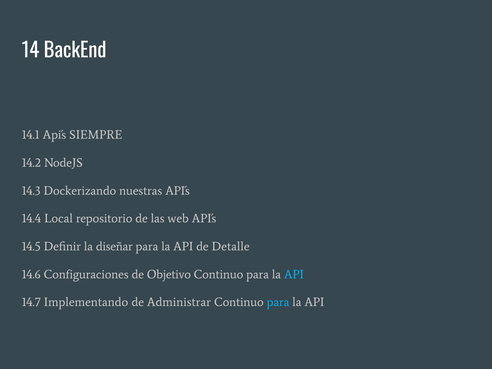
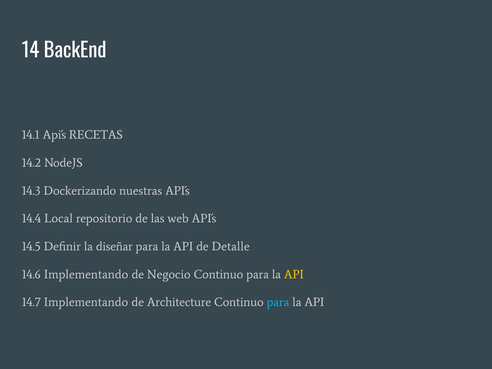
SIEMPRE: SIEMPRE -> RECETAS (96, 135)
14.6 Configuraciones: Configuraciones -> Implementando (86, 274)
Objetivo: Objetivo -> Negocio (169, 274)
API colour: light blue -> yellow (294, 274)
Administrar: Administrar -> Architecture (179, 302)
